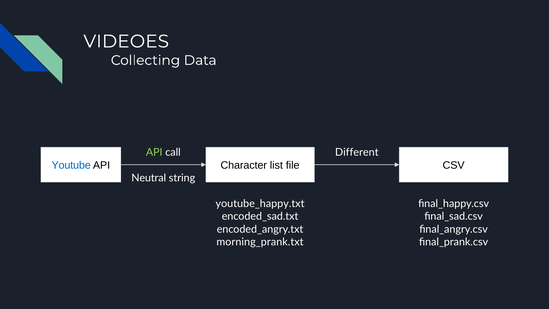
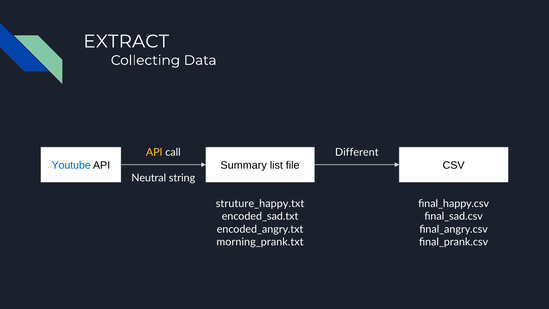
VIDEOES: VIDEOES -> EXTRACT (126, 41)
API colour: light green -> yellow (154, 152)
Character: Character -> Summary (244, 165)
youtube_happy.txt: youtube_happy.txt -> struture_happy.txt (260, 203)
